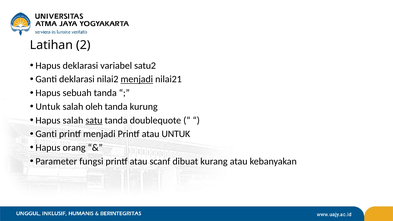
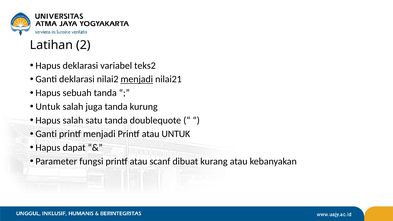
satu2: satu2 -> teks2 (145, 66)
oleh: oleh -> juga (94, 107)
satu underline: present -> none (94, 120)
orang: orang -> dapat (74, 148)
